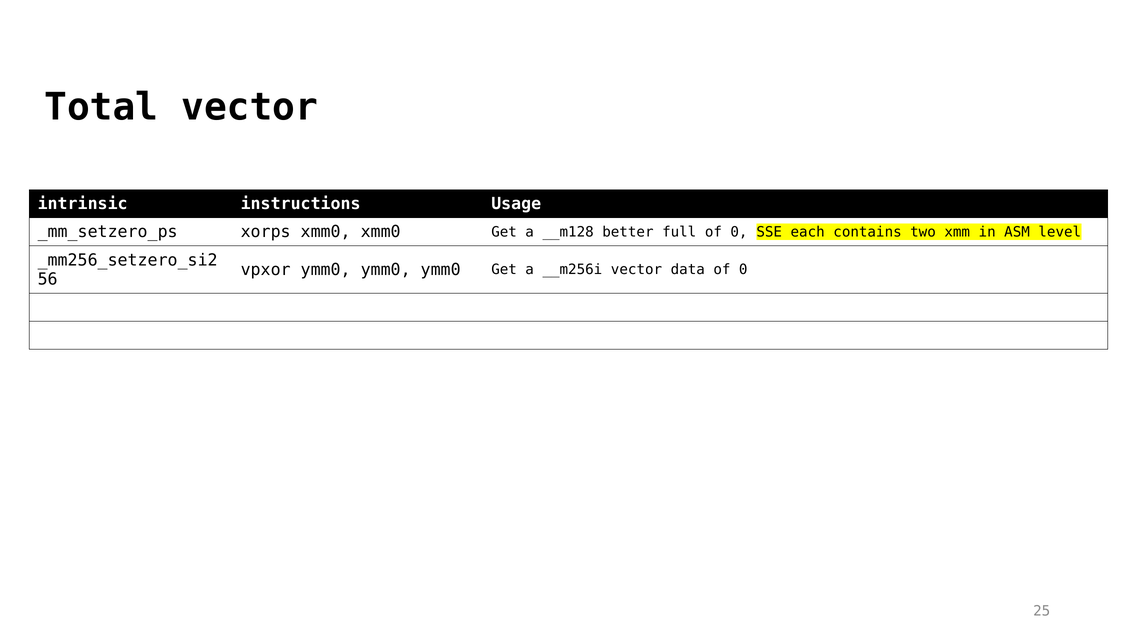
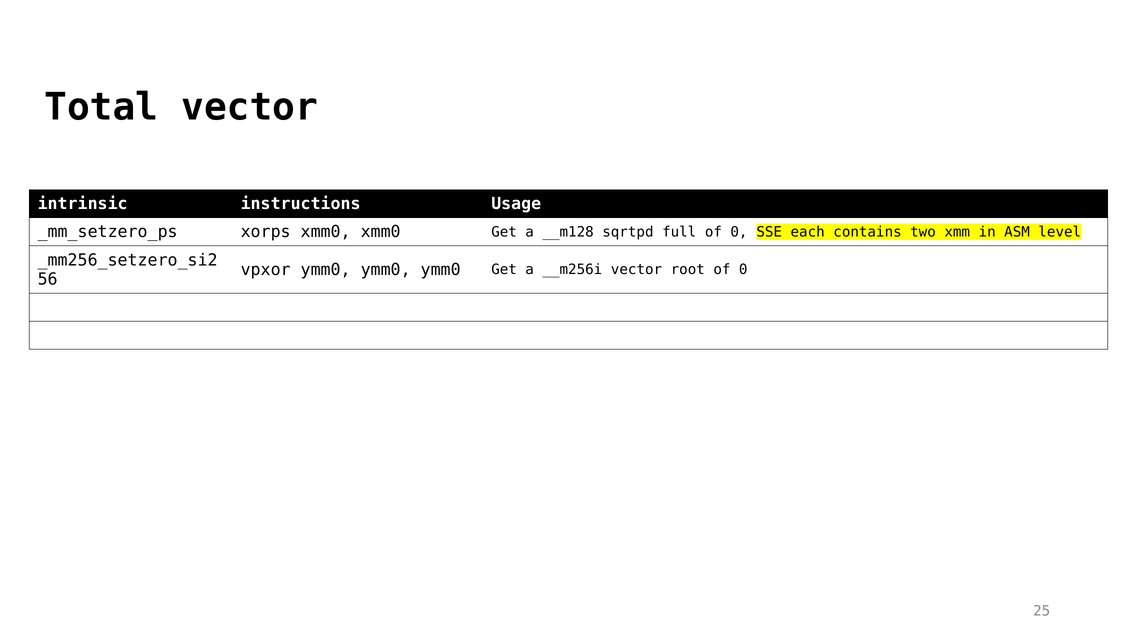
better: better -> sqrtpd (628, 232)
data: data -> root (688, 270)
